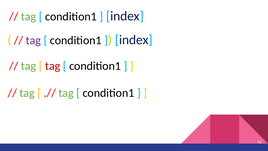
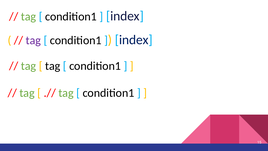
tag colour: red -> black (53, 66)
